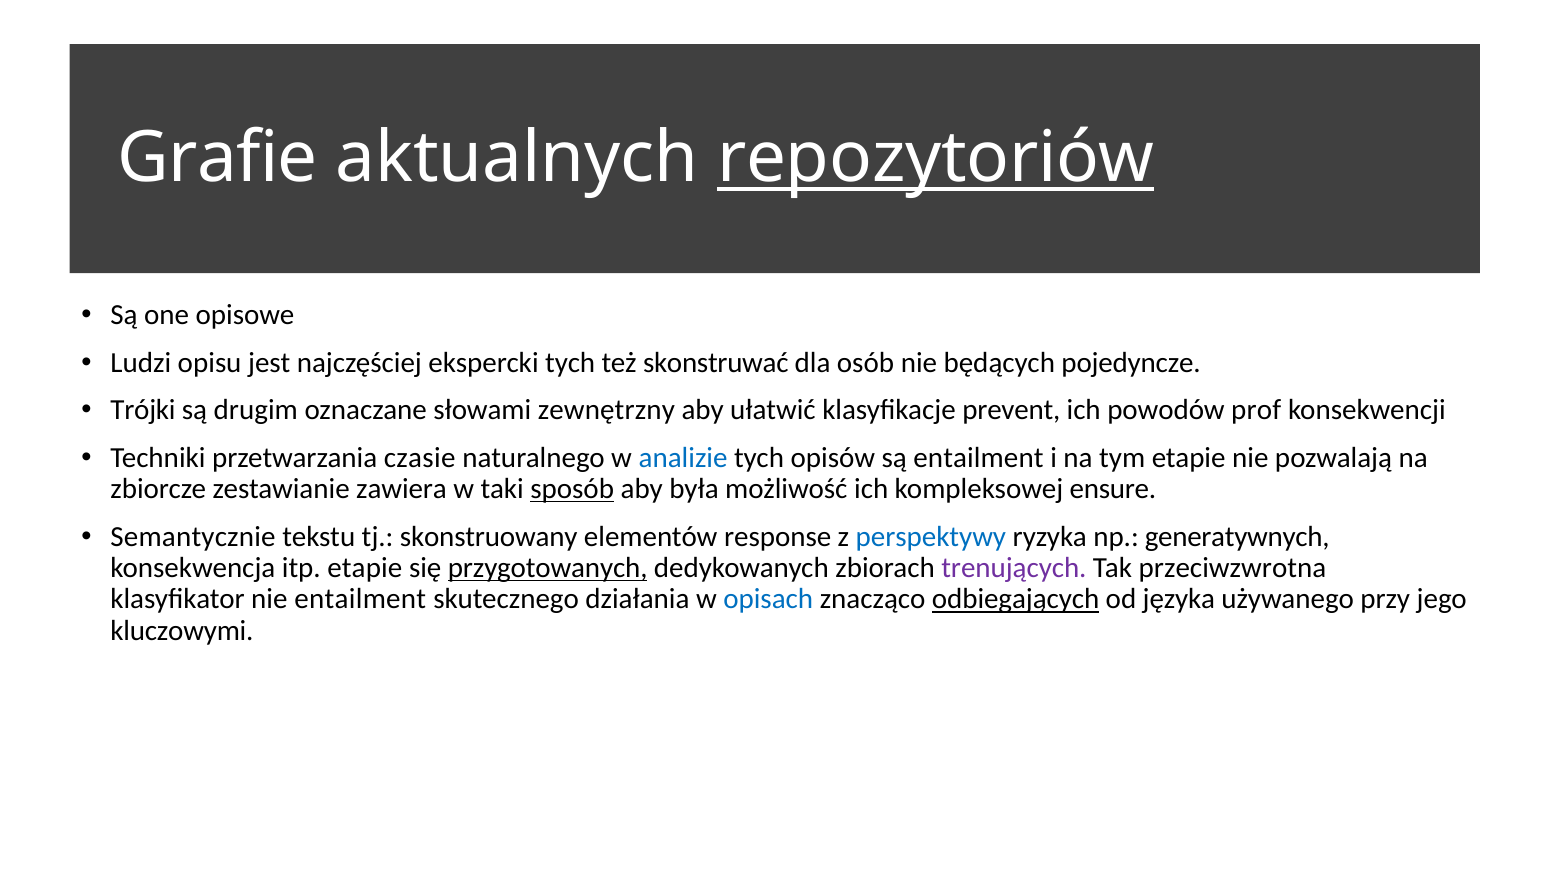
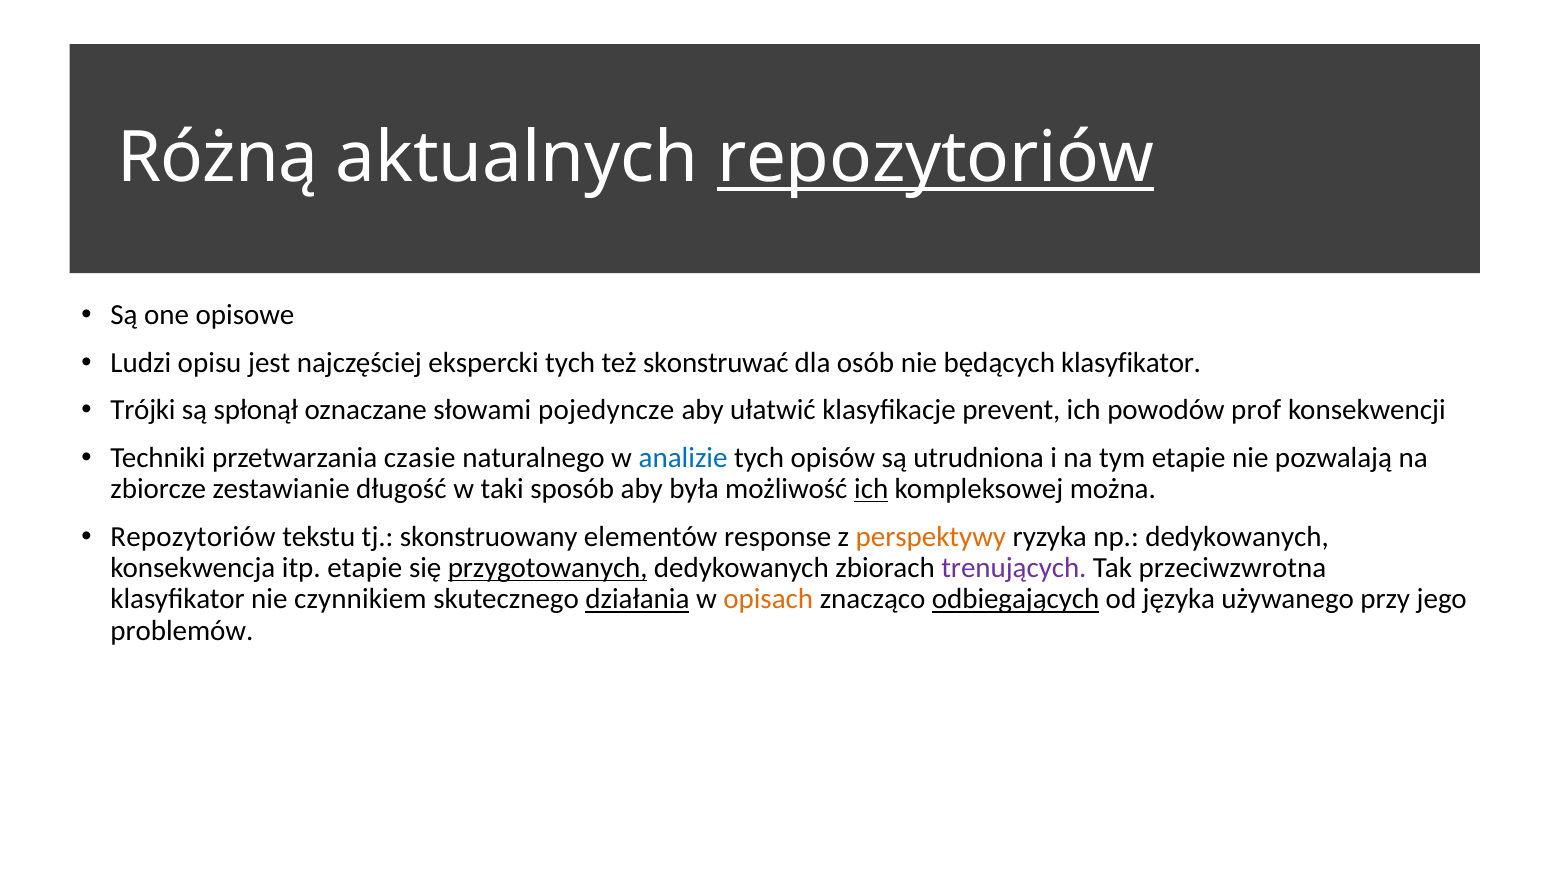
Grafie: Grafie -> Różną (218, 158)
będących pojedyncze: pojedyncze -> klasyfikator (1131, 362)
drugim: drugim -> spłonął (256, 410)
zewnętrzny: zewnętrzny -> pojedyncze (606, 410)
są entailment: entailment -> utrudniona (979, 457)
zawiera: zawiera -> długość (401, 489)
sposób underline: present -> none (572, 489)
ich underline: none -> present (871, 489)
ensure: ensure -> można (1113, 489)
Semantycznie: Semantycznie -> Repozytoriów (193, 536)
perspektywy colour: blue -> orange (931, 536)
np generatywnych: generatywnych -> dedykowanych (1237, 536)
nie entailment: entailment -> czynnikiem (360, 599)
działania underline: none -> present (637, 599)
opisach colour: blue -> orange (768, 599)
kluczowymi: kluczowymi -> problemów (182, 630)
